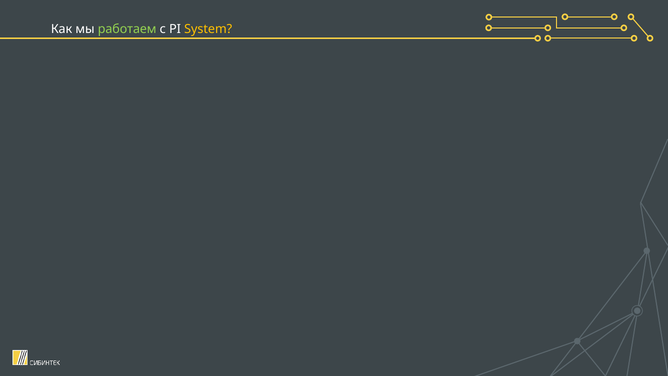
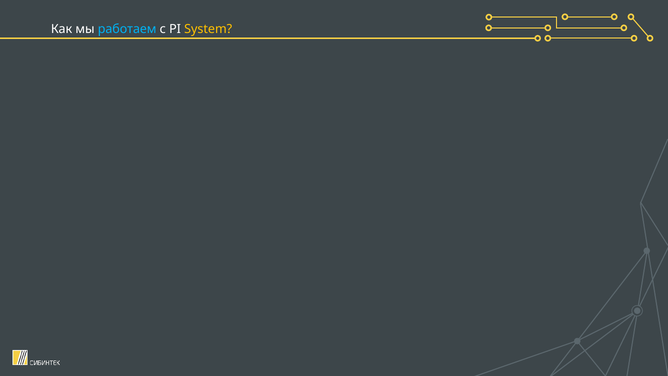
работаем colour: light green -> light blue (127, 29)
